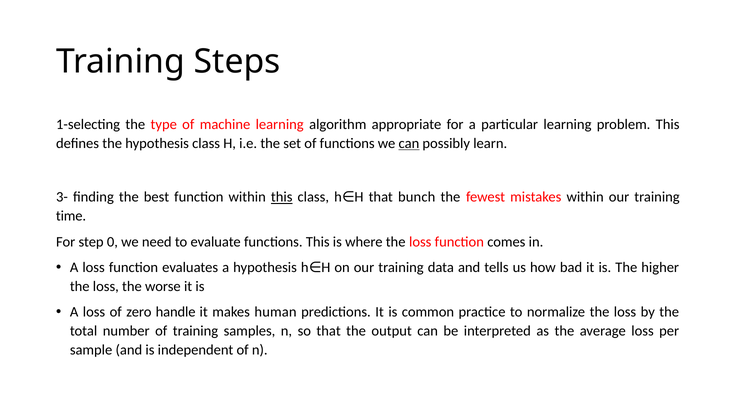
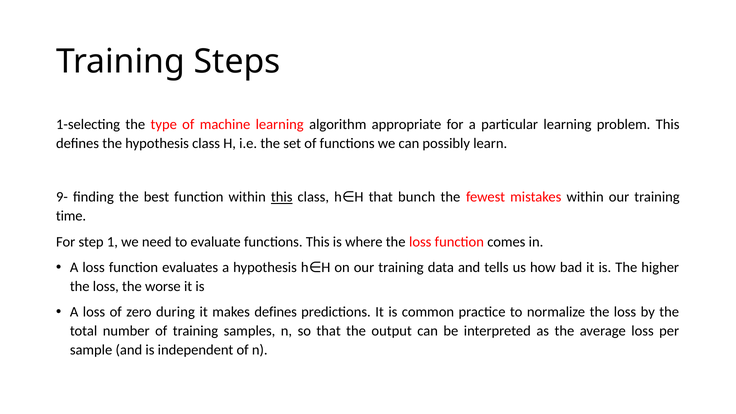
can underline: present -> none (409, 144)
3-: 3- -> 9- (62, 197)
0: 0 -> 1 (112, 242)
handle: handle -> during (175, 312)
makes human: human -> defines (276, 312)
